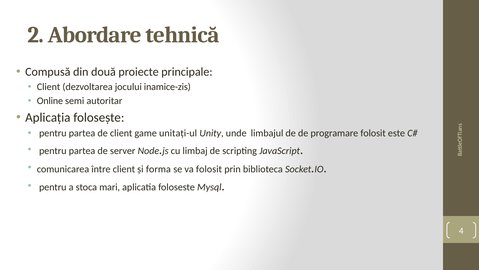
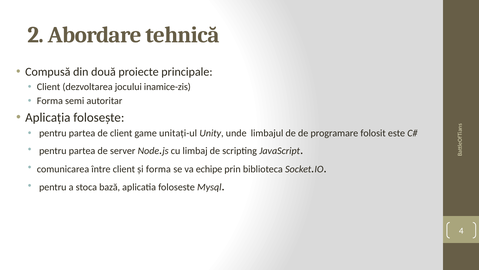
Online: Online -> Forma (50, 101)
va folosit: folosit -> echipe (209, 169)
mari: mari -> bază (110, 187)
